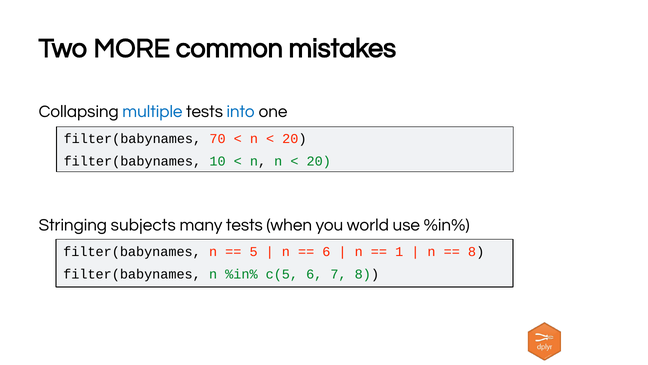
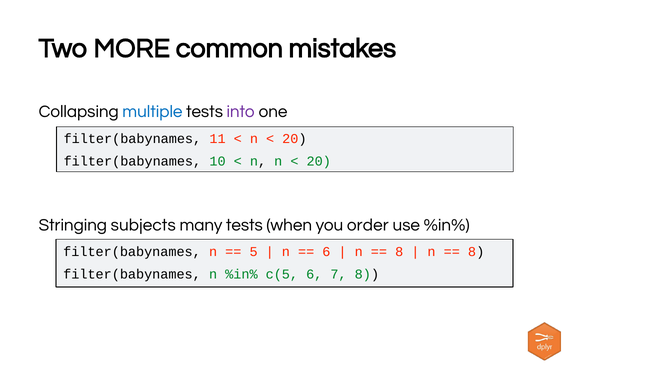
into colour: blue -> purple (241, 111)
70: 70 -> 11 (218, 139)
world: world -> order (368, 225)
1: 1 -> 8 (399, 252)
